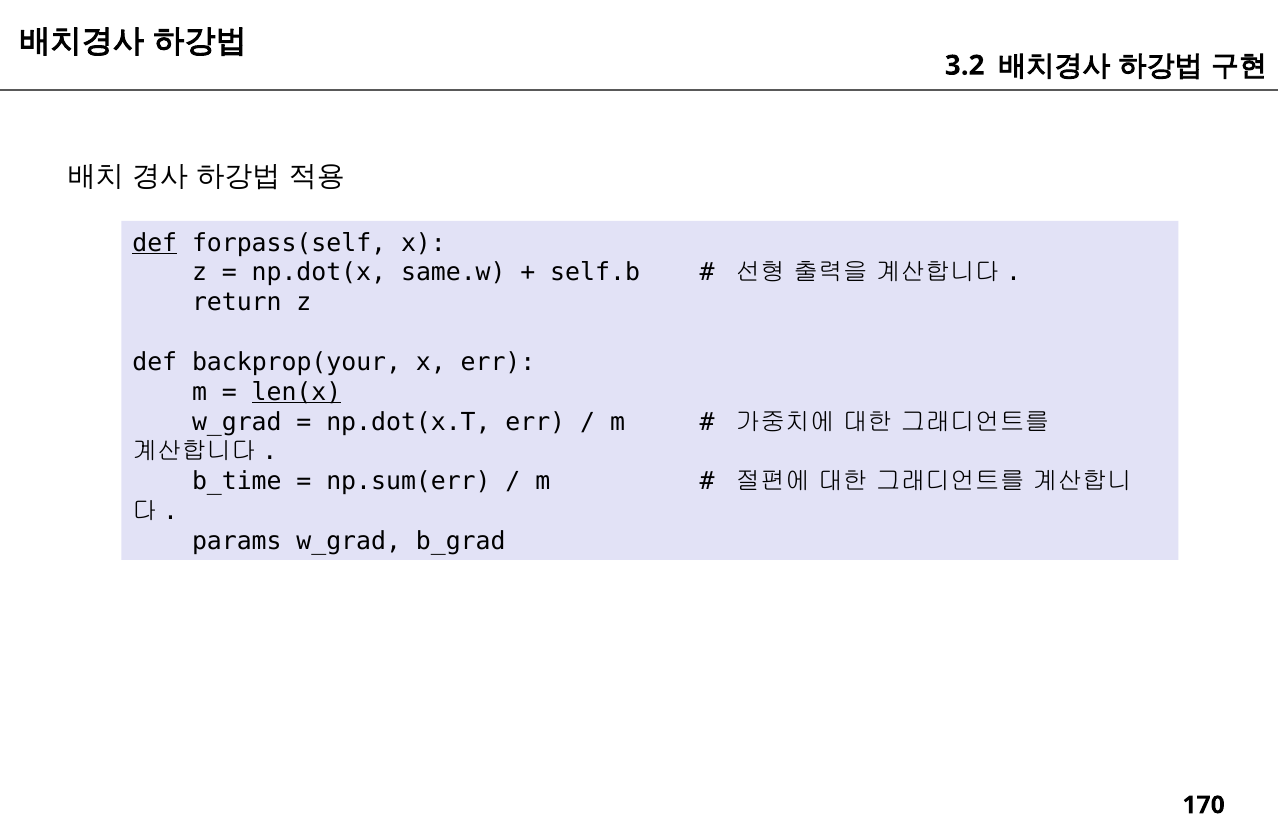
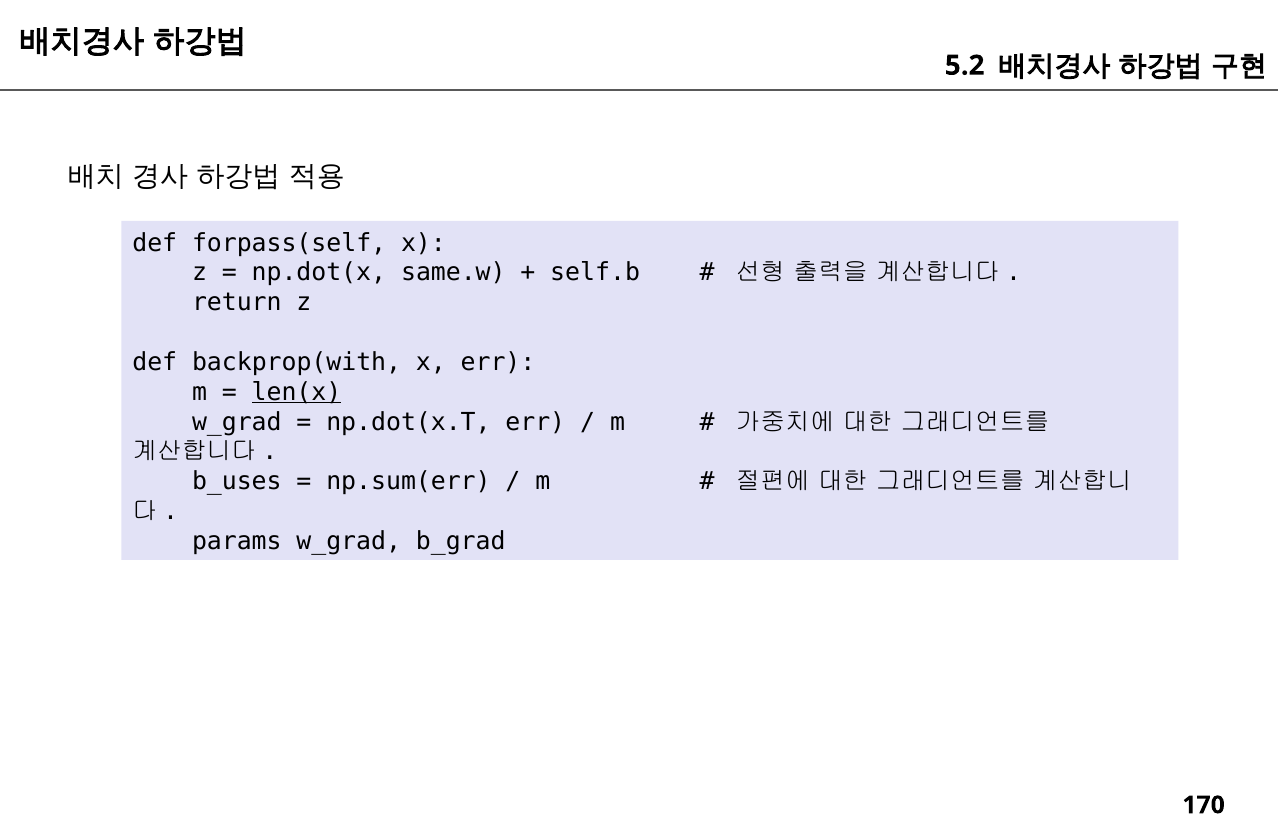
3.2: 3.2 -> 5.2 (965, 66)
def underline: present -> none (155, 243)
backprop(your: backprop(your -> backprop(with (297, 362)
b_time: b_time -> b_uses (237, 482)
